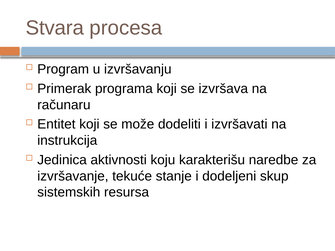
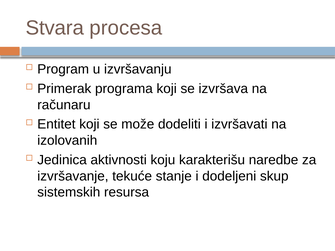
instrukcija: instrukcija -> izolovanih (67, 141)
